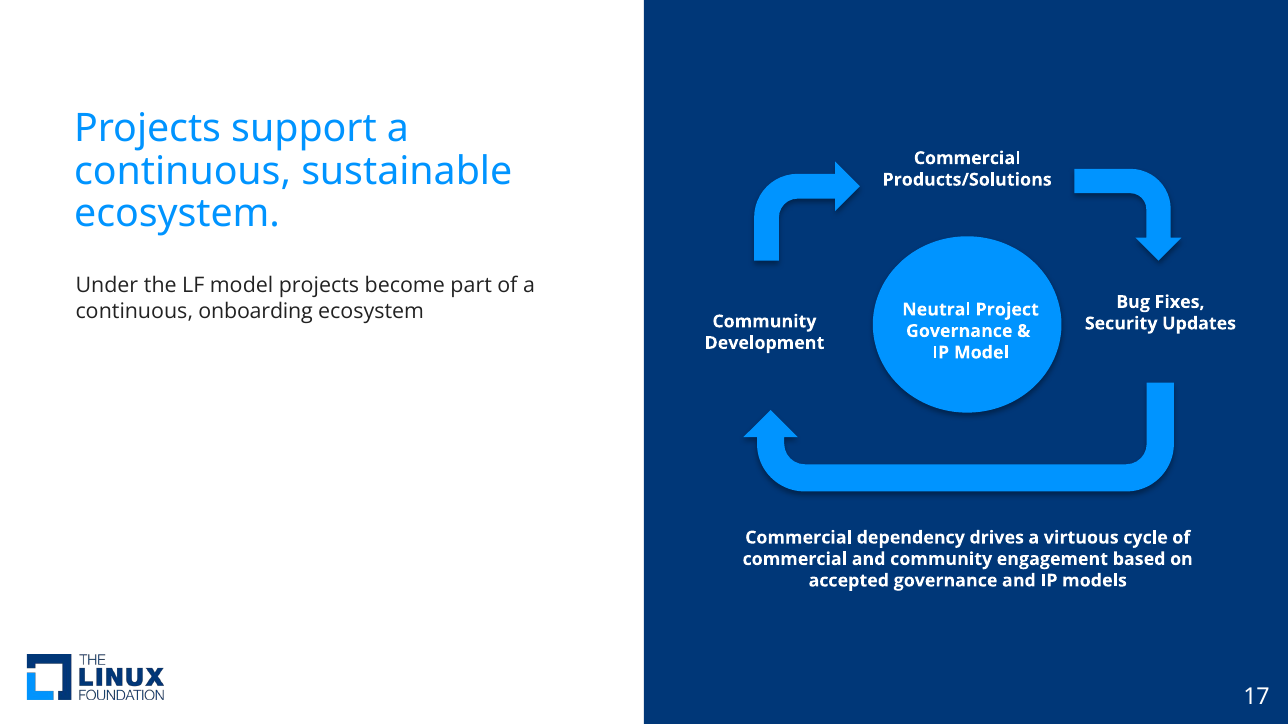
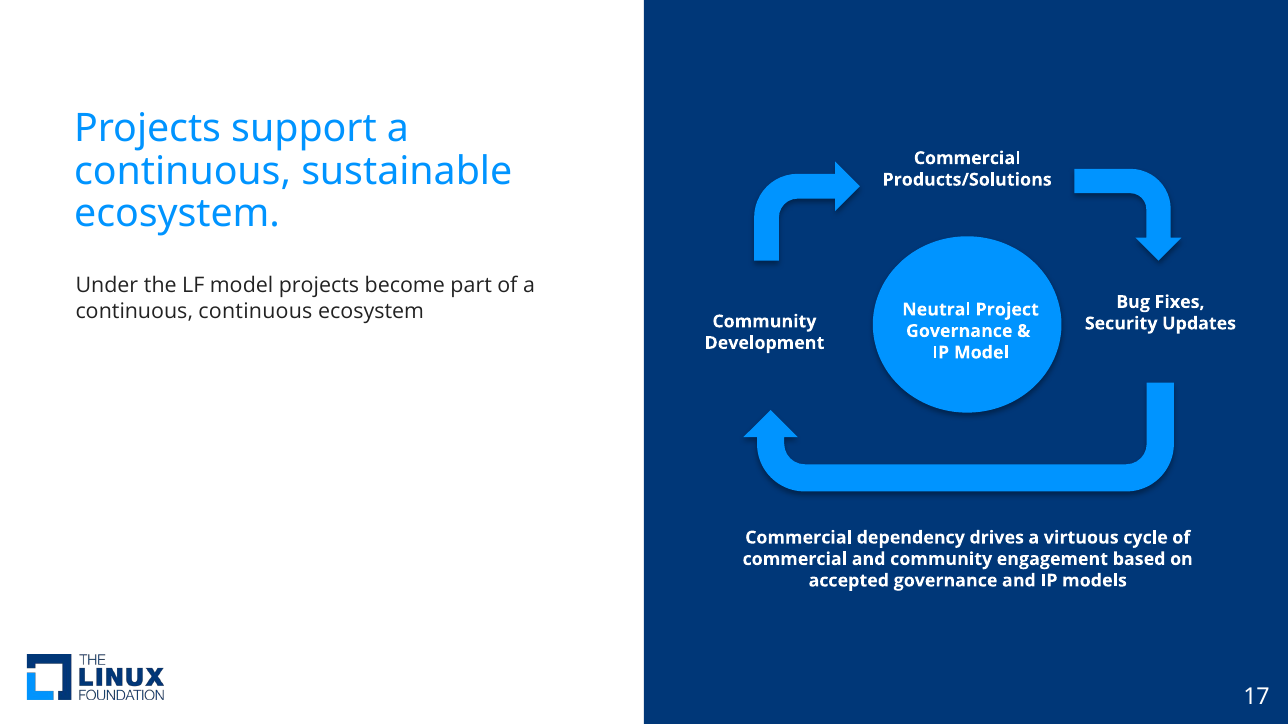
continuous onboarding: onboarding -> continuous (255, 311)
